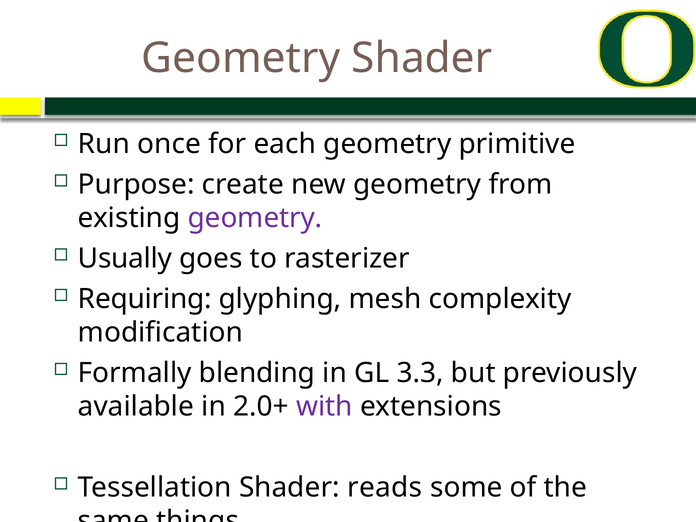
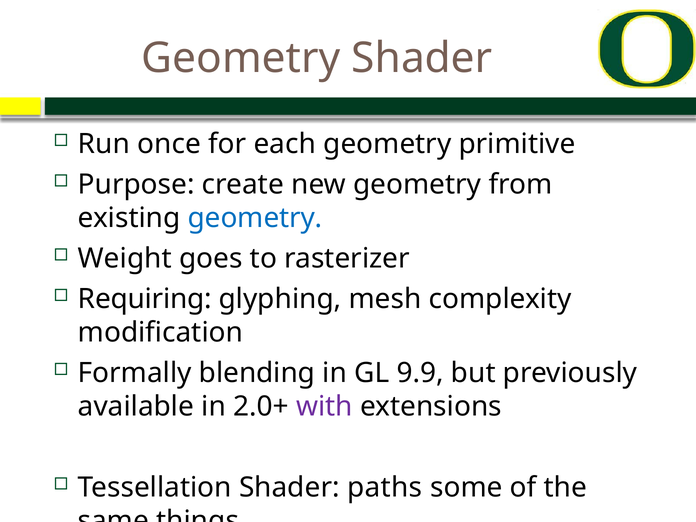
geometry colour: purple -> blue (255, 218)
Usually: Usually -> Weight (125, 259)
3.3: 3.3 -> 9.9 (420, 373)
reads: reads -> paths (385, 488)
